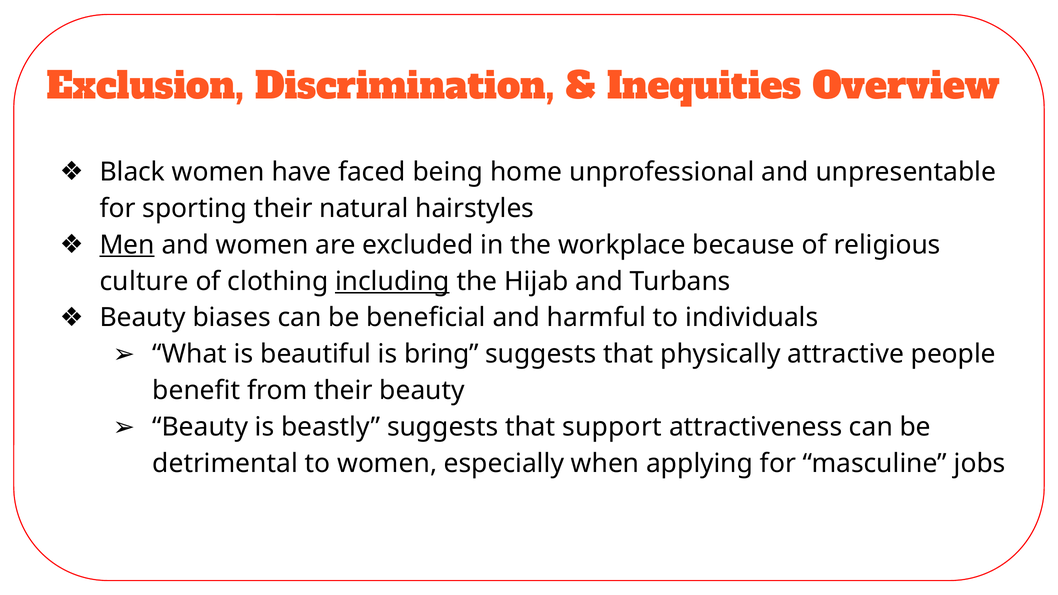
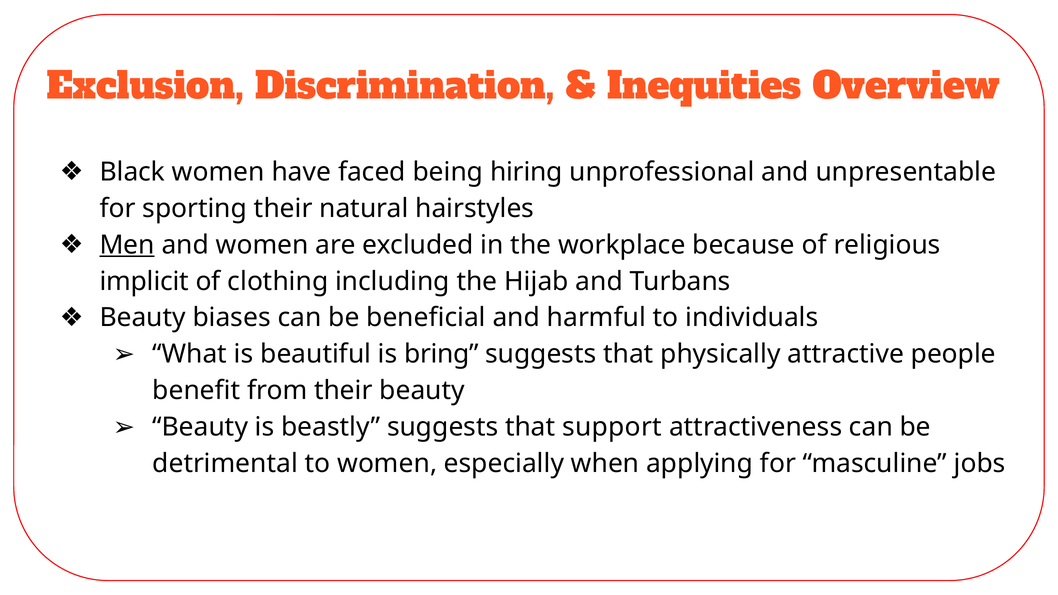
home: home -> hiring (526, 172)
culture: culture -> implicit (144, 281)
including underline: present -> none (392, 281)
